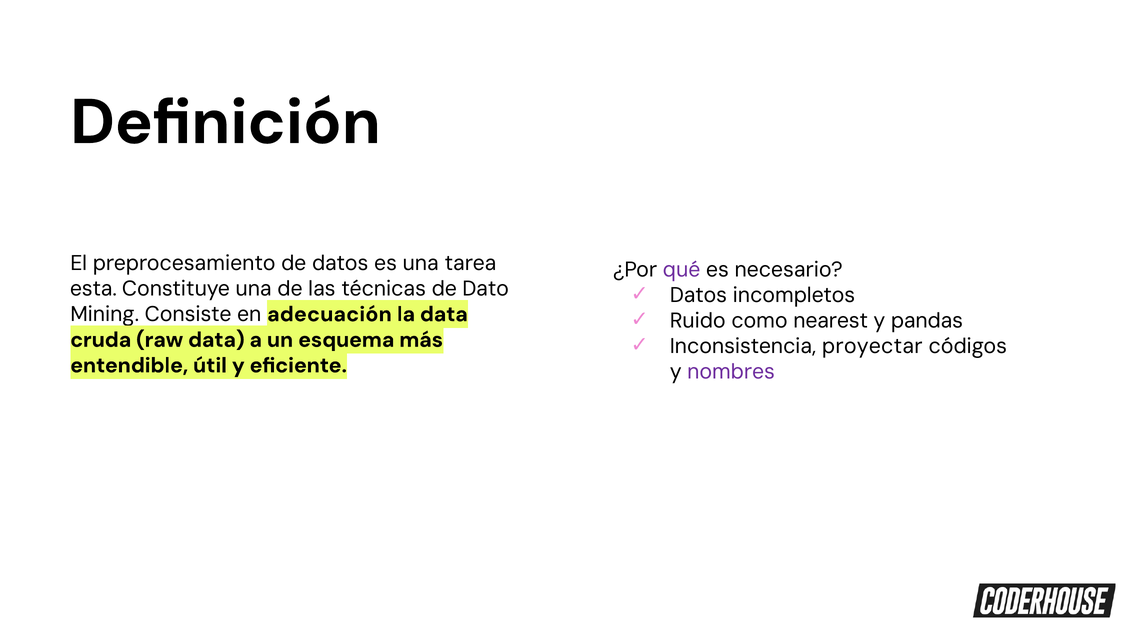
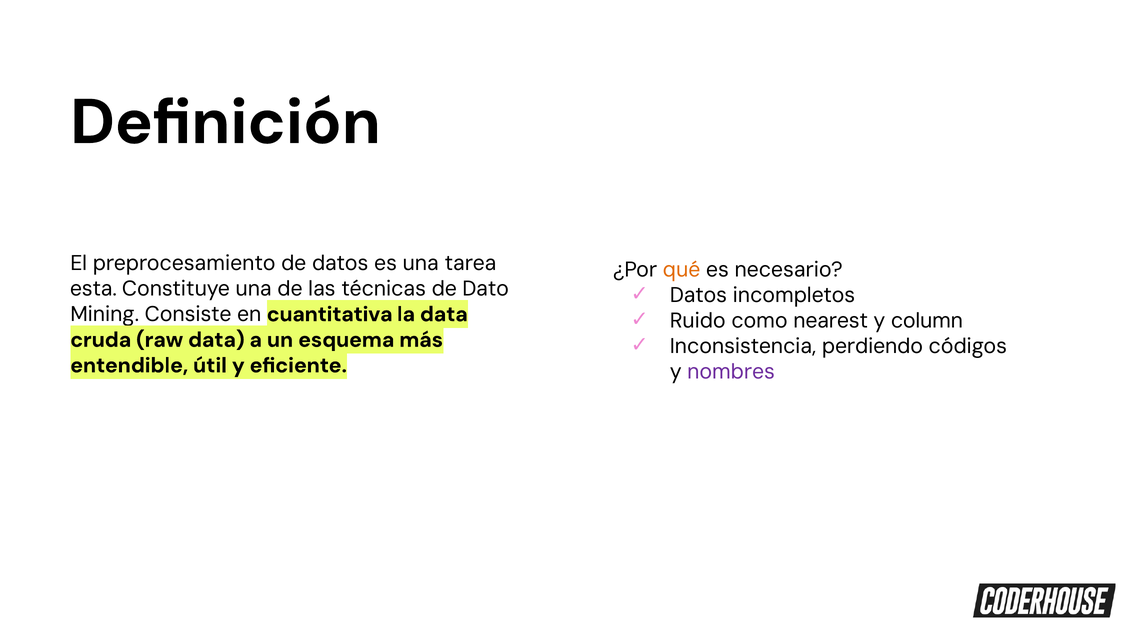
qué colour: purple -> orange (682, 270)
adecuación: adecuación -> cuantitativa (330, 314)
pandas: pandas -> column (927, 321)
proyectar: proyectar -> perdiendo (872, 346)
